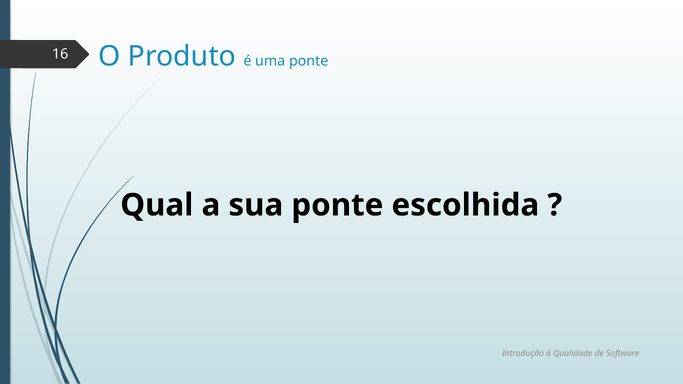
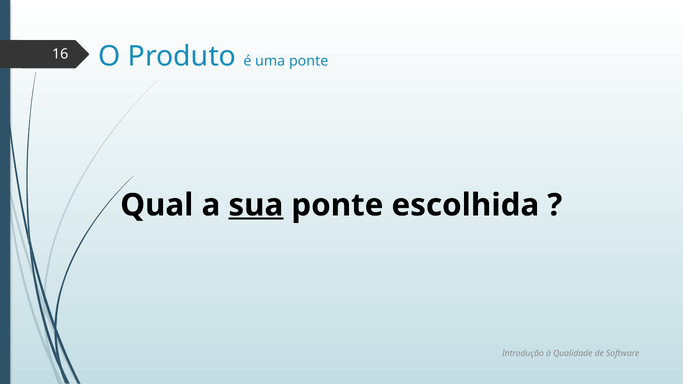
sua underline: none -> present (256, 205)
